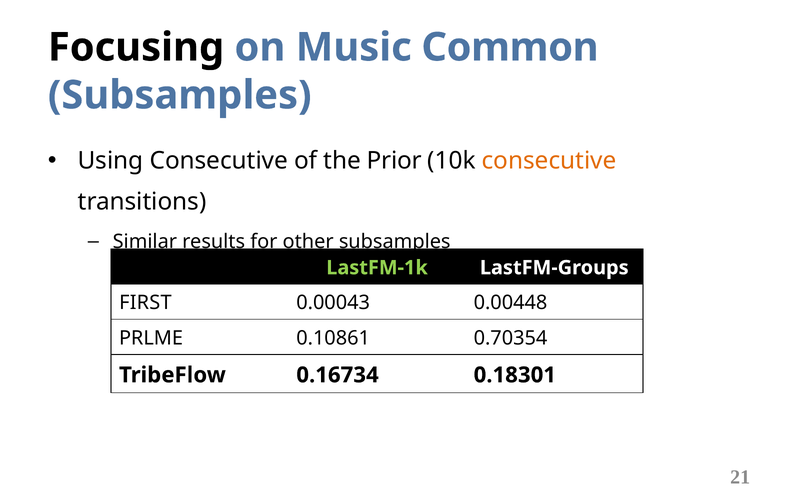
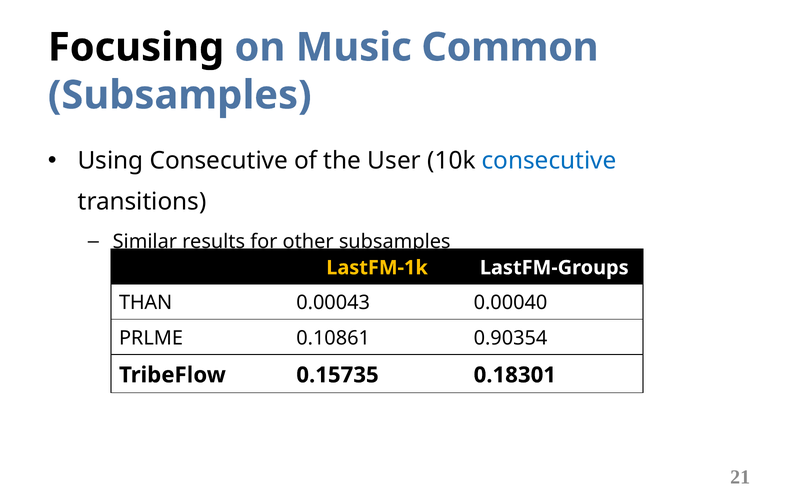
Prior: Prior -> User (394, 161)
consecutive colour: orange -> blue (549, 161)
LastFM-1k colour: light green -> yellow (377, 268)
FIRST: FIRST -> THAN (146, 303)
0.00448: 0.00448 -> 0.00040 (510, 303)
0.70354: 0.70354 -> 0.90354 (510, 338)
0.16734: 0.16734 -> 0.15735 (338, 375)
